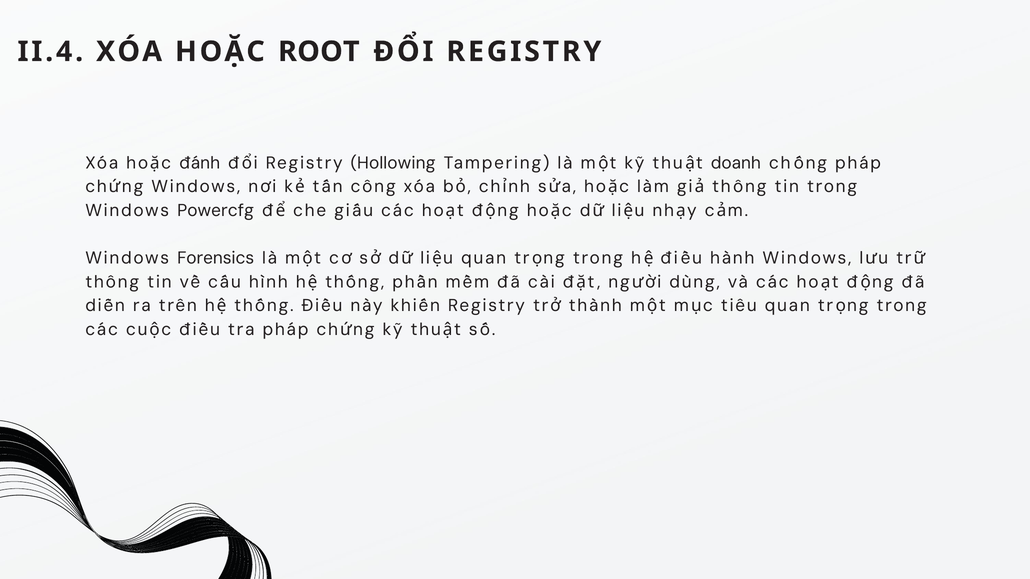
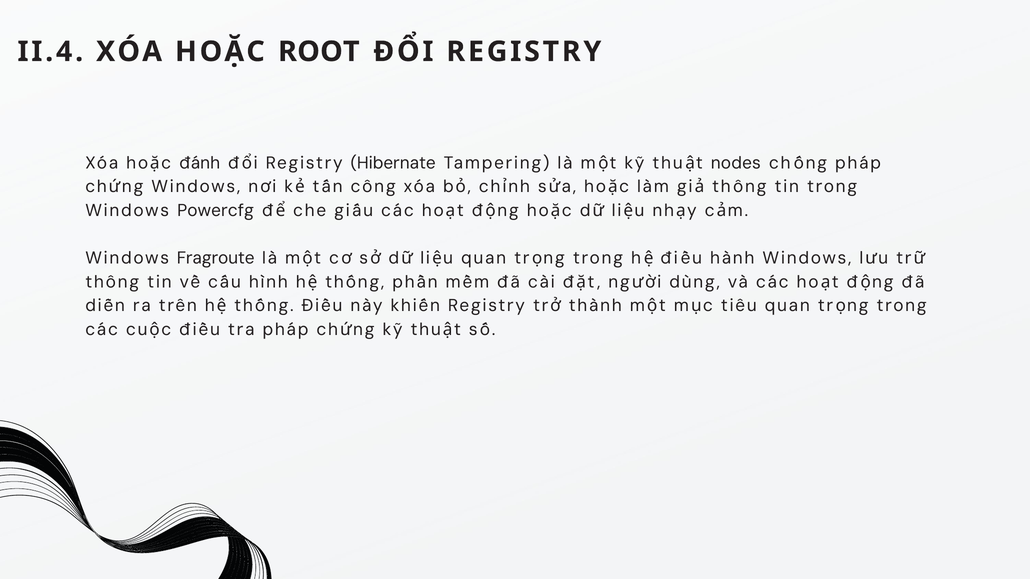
Hollowing: Hollowing -> Hibernate (393, 163)
doanh: doanh -> nodes (736, 163)
Forensics: Forensics -> Fragroute (216, 258)
